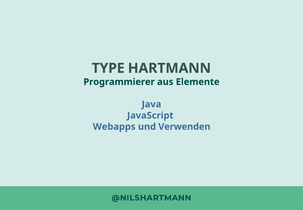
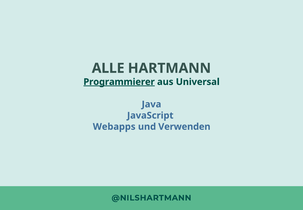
TYPE: TYPE -> ALLE (108, 68)
Programmierer underline: none -> present (119, 82)
Elemente: Elemente -> Universal (198, 82)
